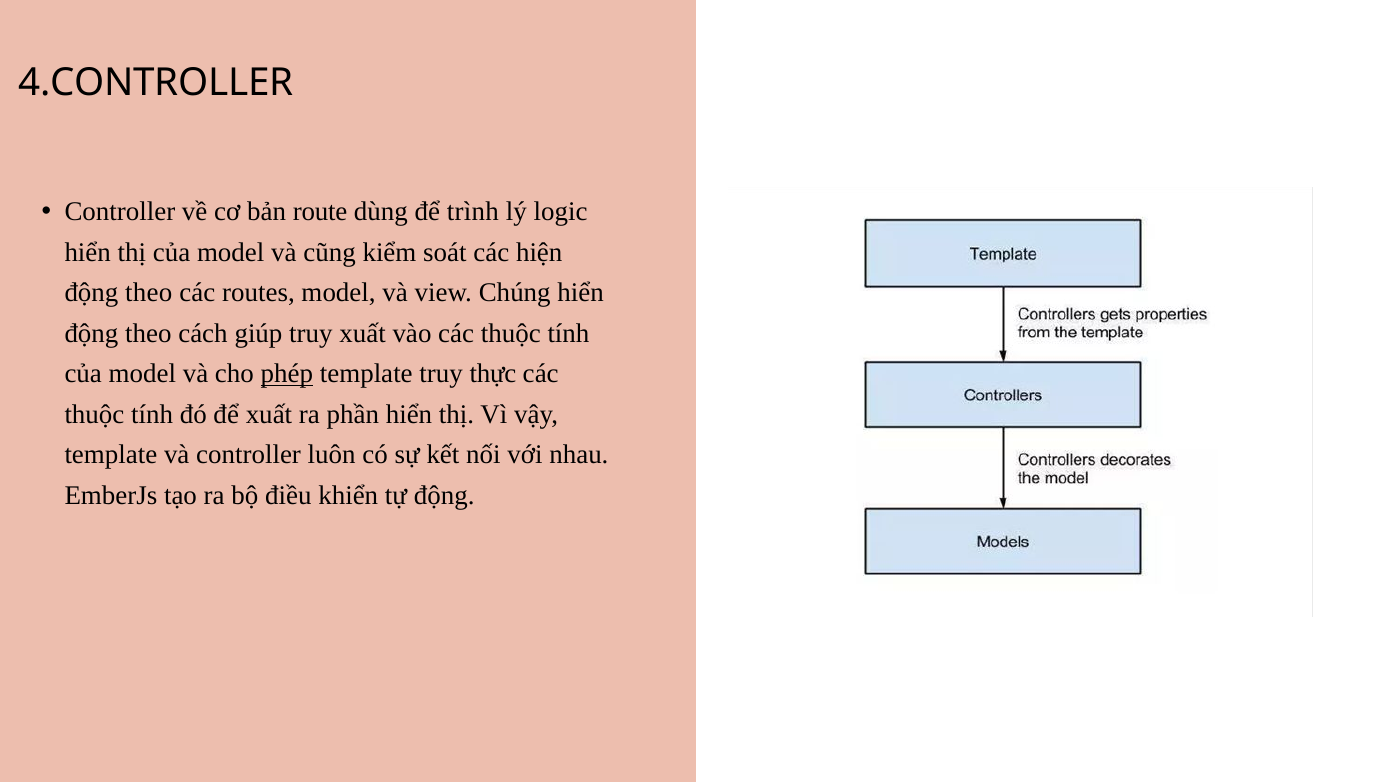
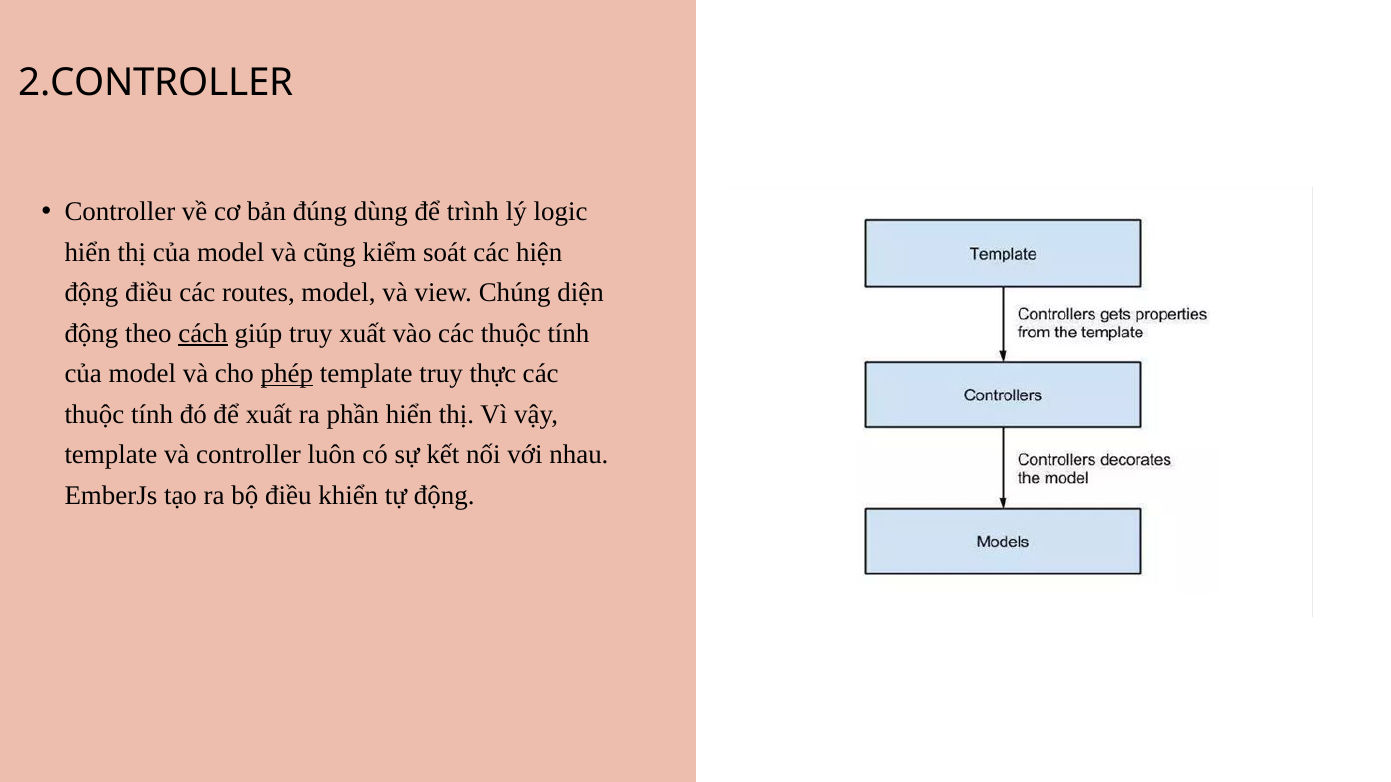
4.CONTROLLER: 4.CONTROLLER -> 2.CONTROLLER (156, 83)
route: route -> đúng (320, 212)
theo: theo -> điều (149, 293)
Chúng hiển: hiển -> diện (581, 293)
cách underline: none -> present (203, 334)
